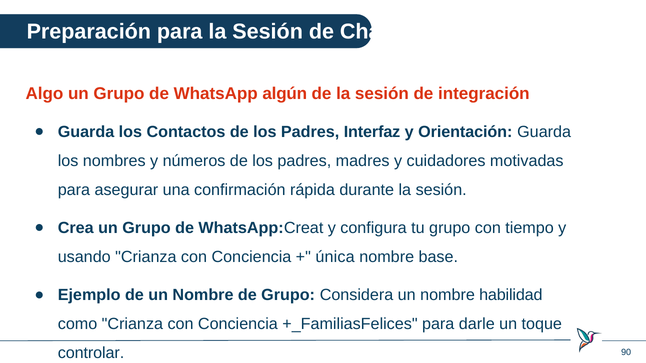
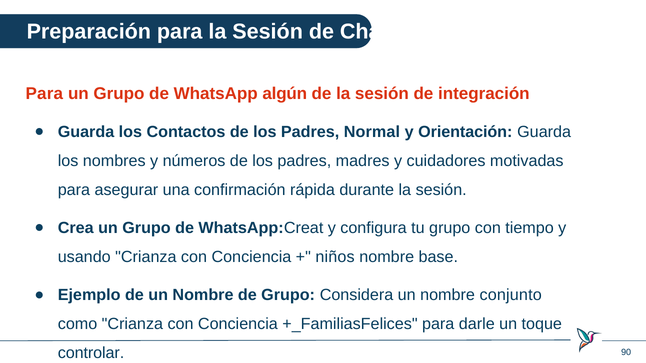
Algo: Algo -> Para (44, 94)
Interfaz: Interfaz -> Normal (372, 132)
única: única -> niños (335, 257)
habilidad: habilidad -> conjunto (511, 295)
